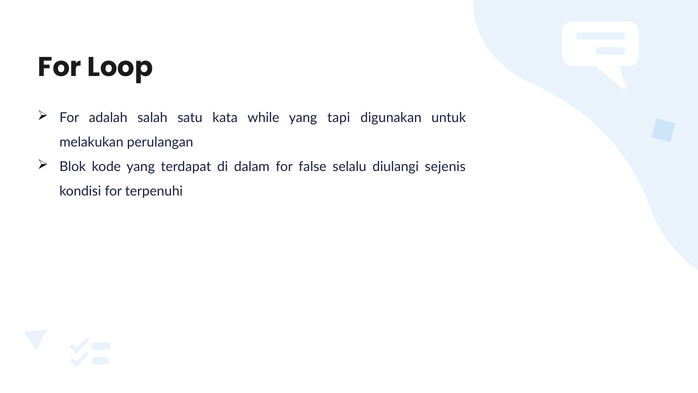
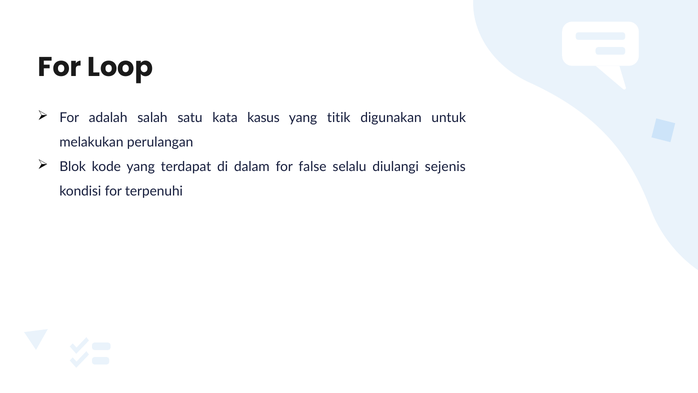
while: while -> kasus (263, 118)
tapi: tapi -> titik (339, 118)
